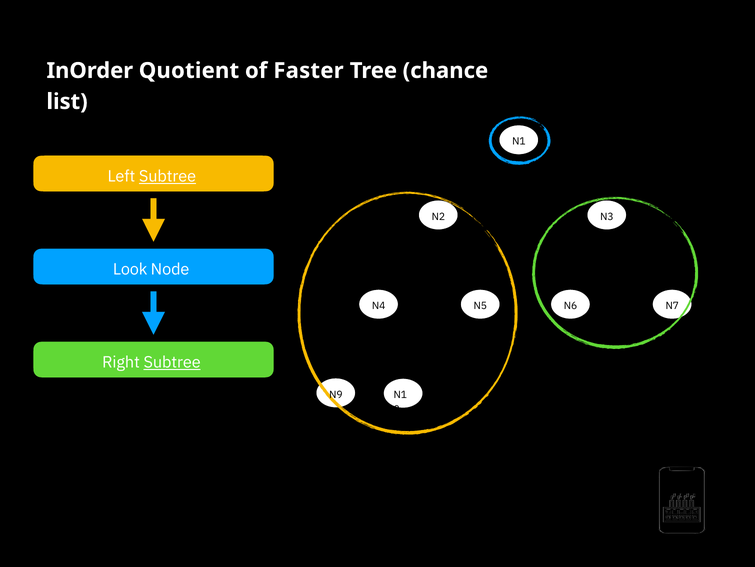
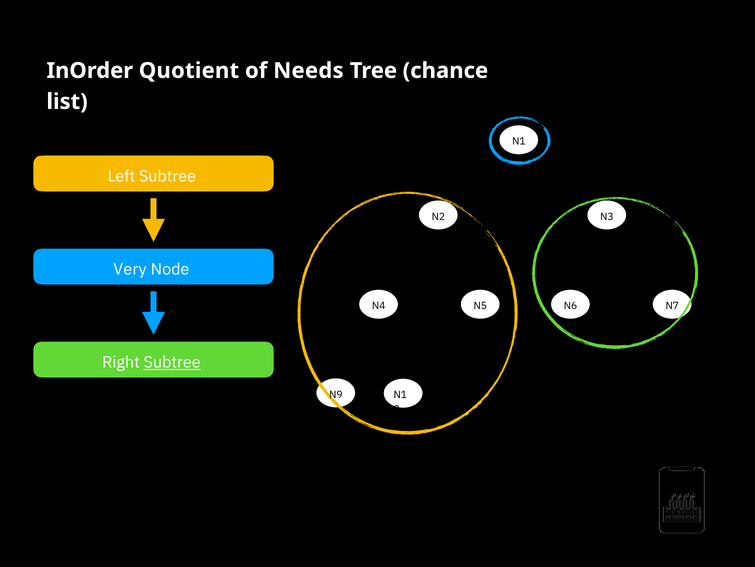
Faster: Faster -> Needs (308, 71)
Subtree underline: present -> none (168, 176)
Look: Look -> Very (130, 269)
